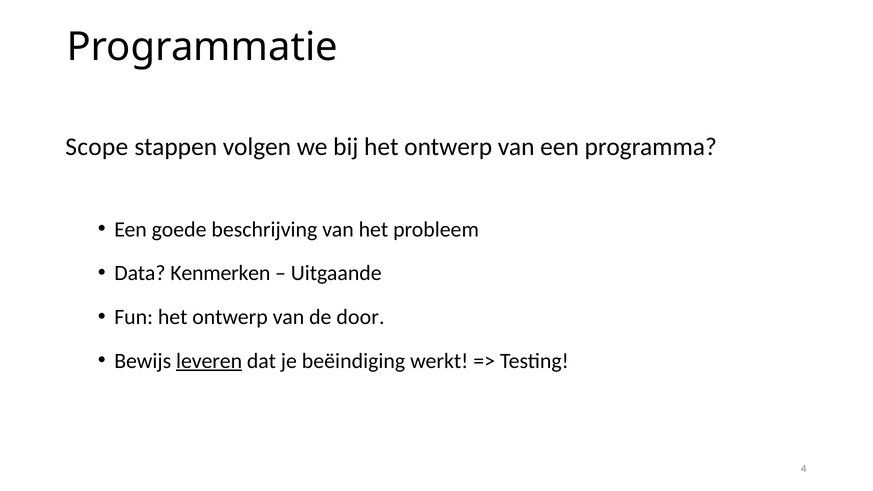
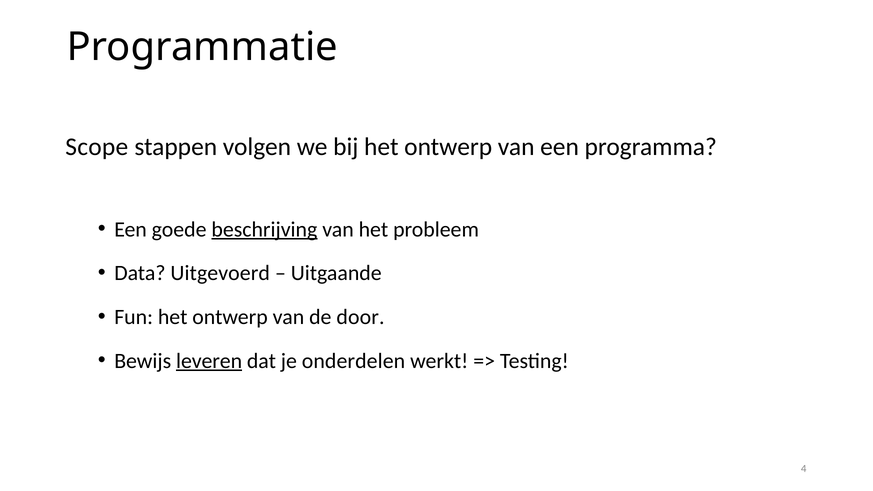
beschrijving underline: none -> present (264, 229)
Kenmerken: Kenmerken -> Uitgevoerd (220, 273)
beëindiging: beëindiging -> onderdelen (354, 361)
